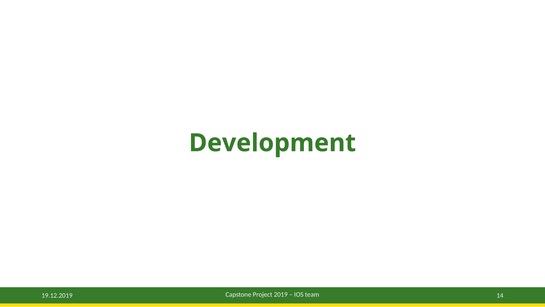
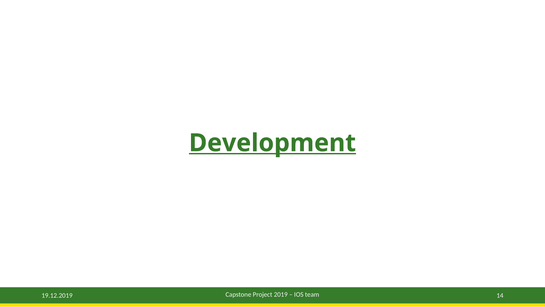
Development underline: none -> present (272, 143)
